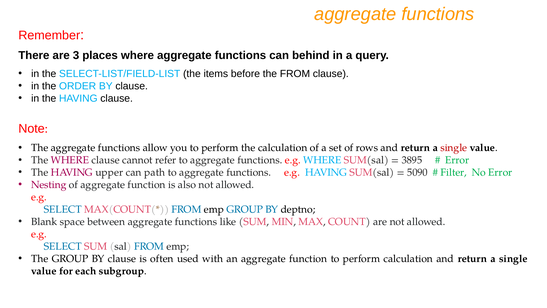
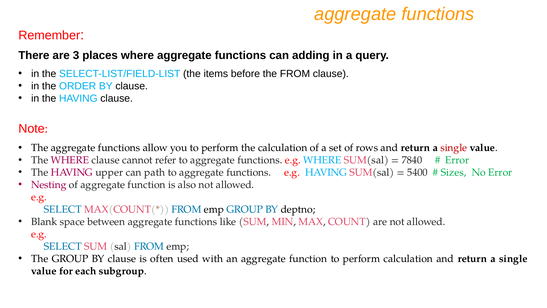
behind: behind -> adding (311, 55)
3895: 3895 -> 7840 (412, 160)
5090: 5090 -> 5400 (417, 172)
Filter: Filter -> Sizes (454, 172)
